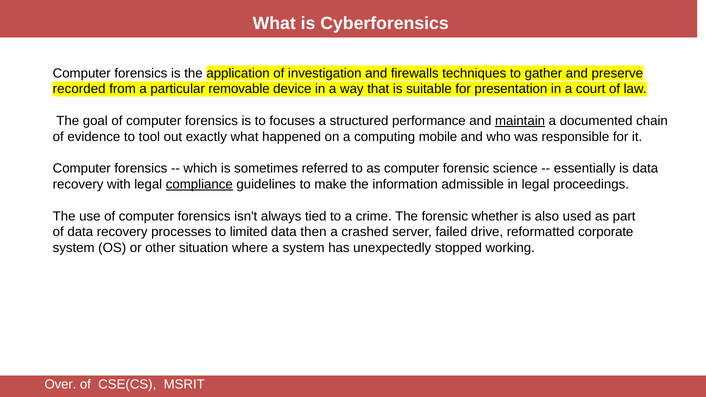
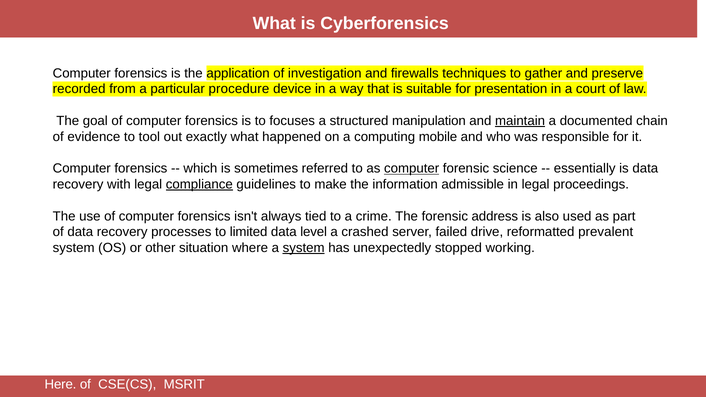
removable: removable -> procedure (239, 89)
performance: performance -> manipulation (429, 121)
computer underline: none -> present (412, 169)
whether: whether -> address (495, 216)
then: then -> level (314, 232)
corporate: corporate -> prevalent (606, 232)
system underline: none -> present (304, 248)
Over: Over -> Here (60, 385)
